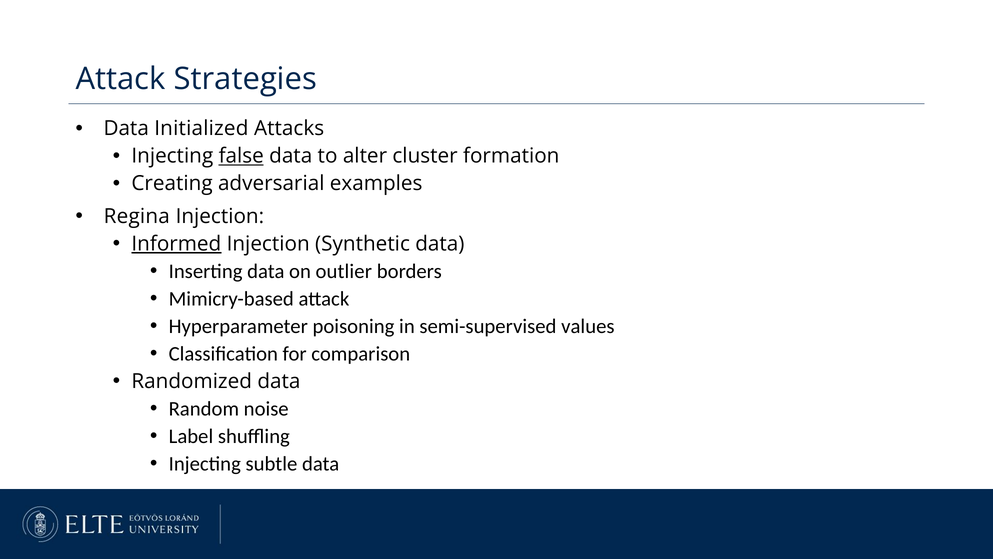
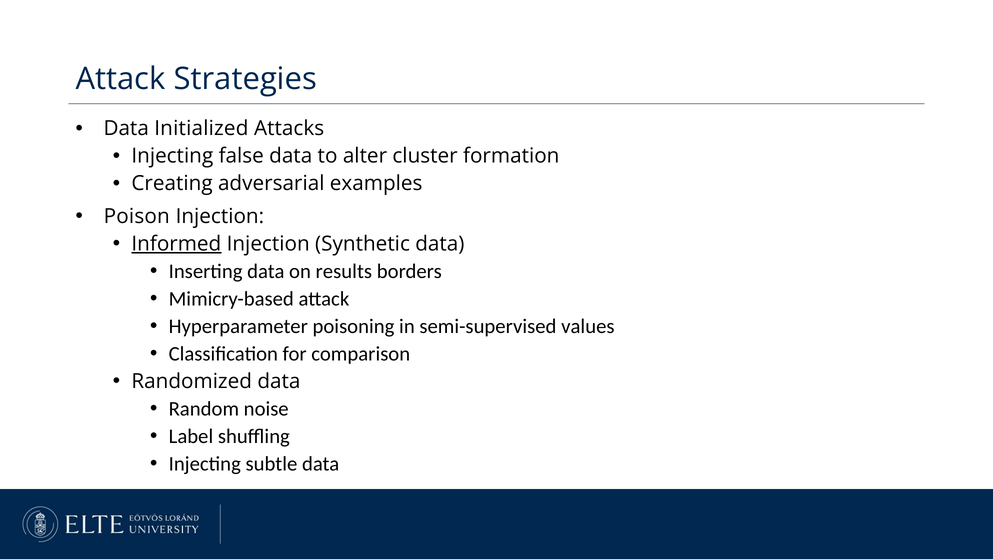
false underline: present -> none (241, 156)
Regina: Regina -> Poison (137, 216)
outlier: outlier -> results (344, 271)
